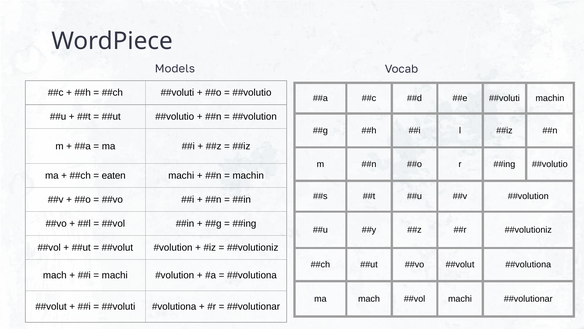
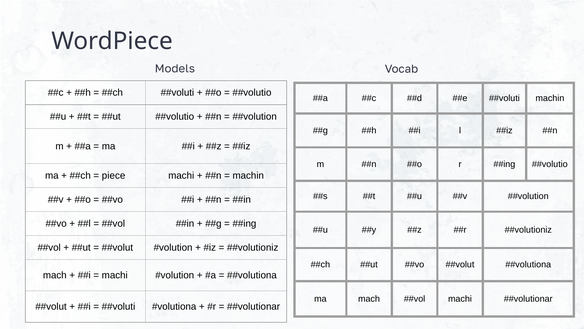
eaten: eaten -> piece (114, 175)
